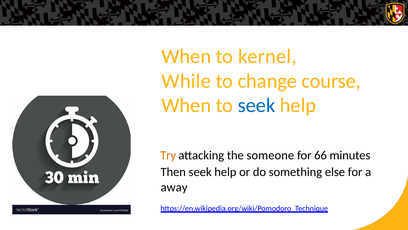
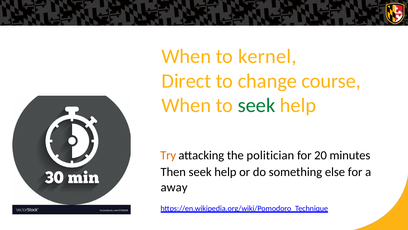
While: While -> Direct (186, 81)
seek colour: blue -> green (257, 105)
someone: someone -> politician (270, 155)
66: 66 -> 20 (321, 155)
